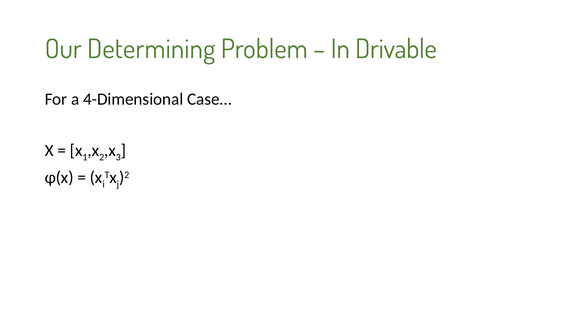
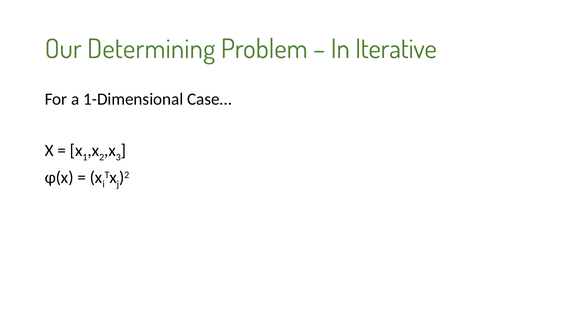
Drivable: Drivable -> Iterative (396, 49)
4-Dimensional: 4-Dimensional -> 1-Dimensional (133, 99)
